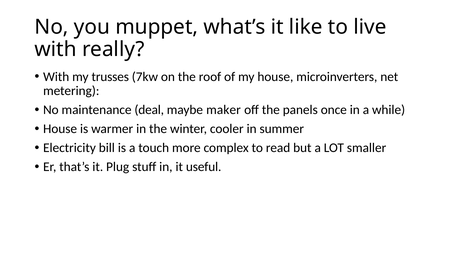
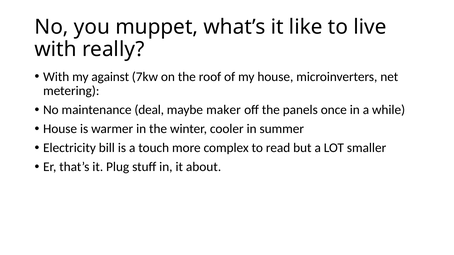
trusses: trusses -> against (110, 77)
useful: useful -> about (204, 167)
